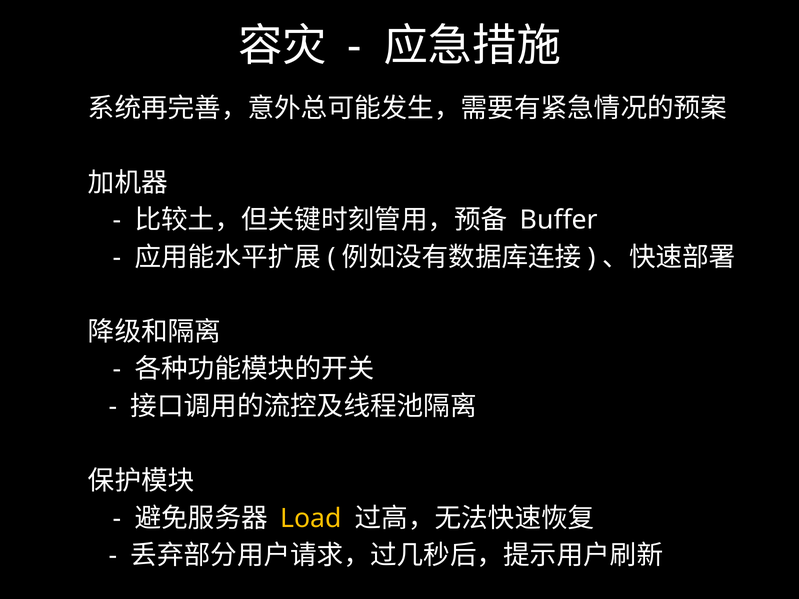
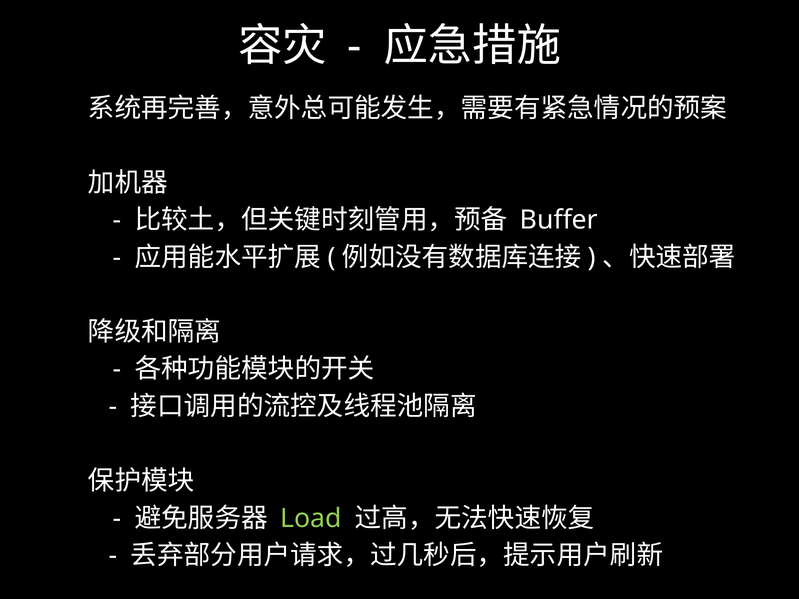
Load colour: yellow -> light green (311, 518)
